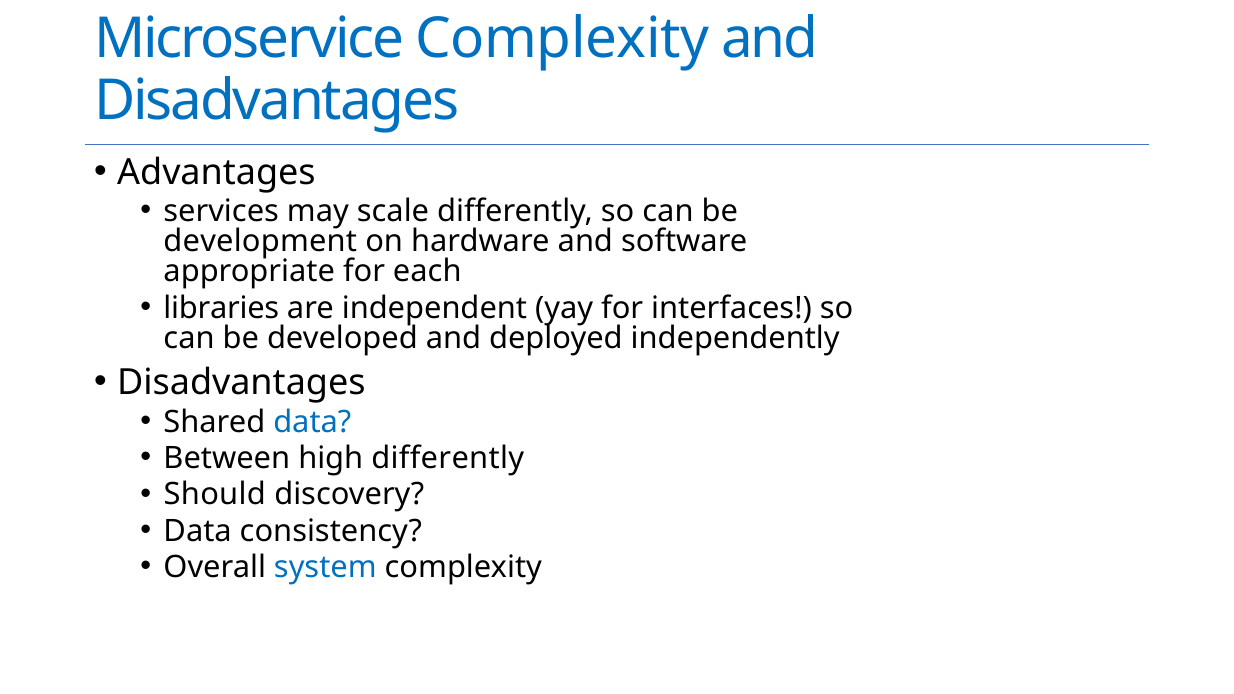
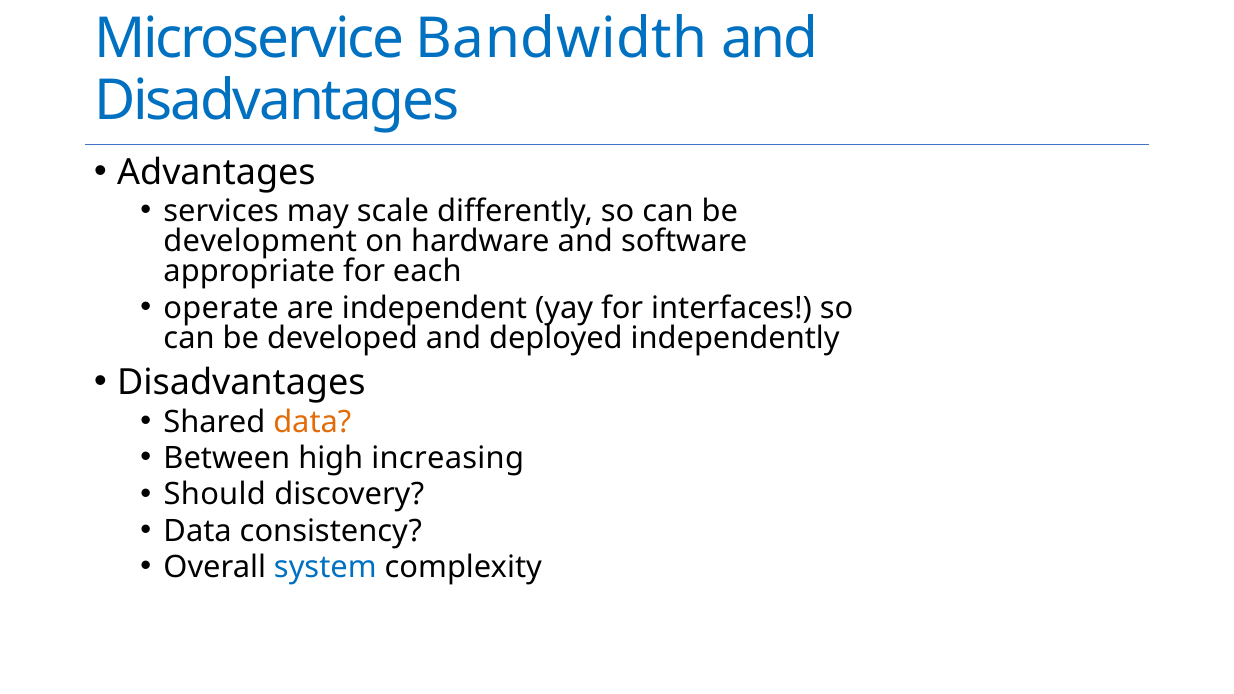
Microservice Complexity: Complexity -> Bandwidth (562, 39)
libraries: libraries -> operate (221, 308)
data colour: blue -> orange (312, 422)
high differently: differently -> increasing (448, 458)
